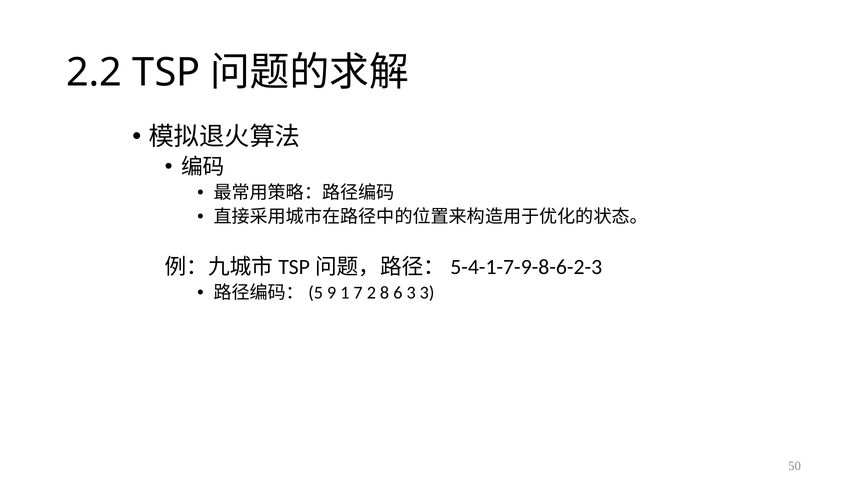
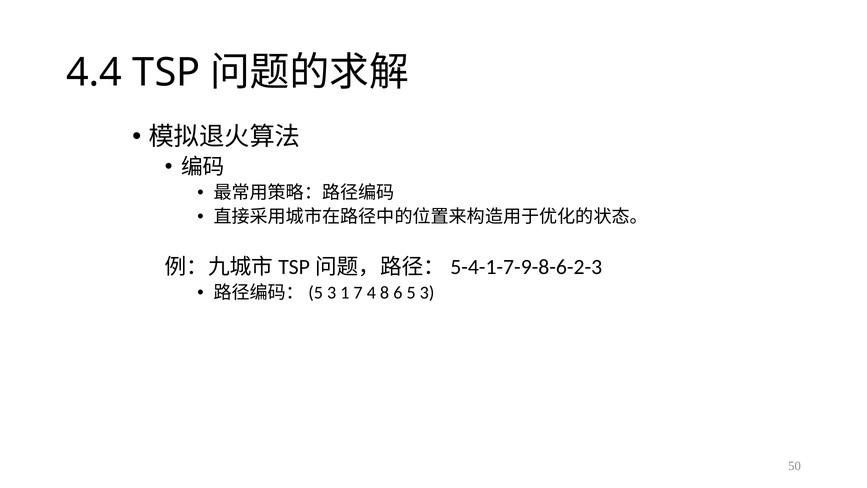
2.2: 2.2 -> 4.4 (94, 73)
9: 9 -> 3 (332, 293)
2: 2 -> 4 (371, 293)
6 3: 3 -> 5 (411, 293)
